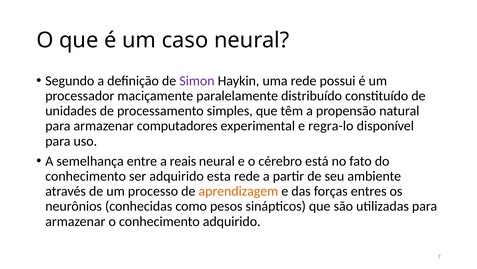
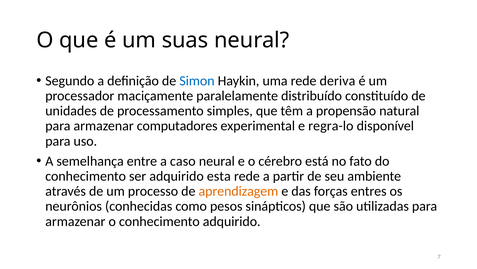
caso: caso -> suas (185, 40)
Simon colour: purple -> blue (197, 81)
possui: possui -> deriva (337, 81)
reais: reais -> caso (183, 161)
